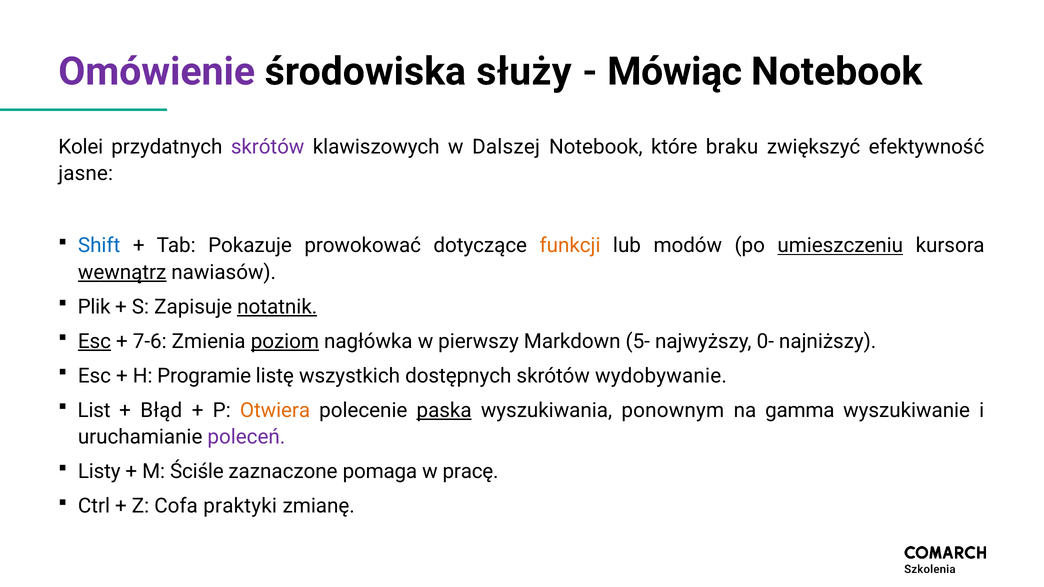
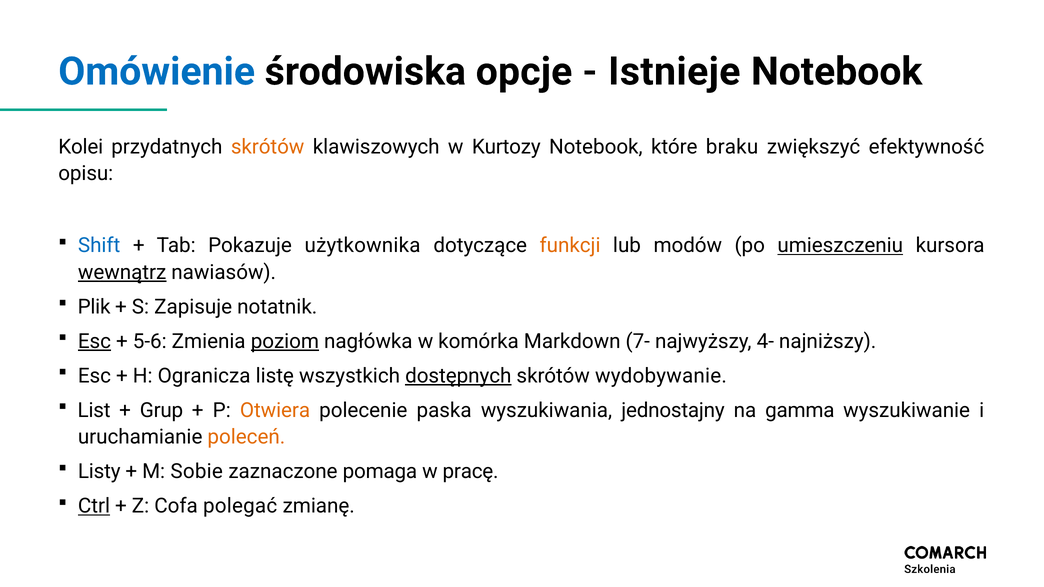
Omówienie colour: purple -> blue (157, 72)
służy: służy -> opcje (524, 72)
Mówiąc: Mówiąc -> Istnieje (674, 72)
skrótów colour: purple -> orange (268, 147)
Dalszej: Dalszej -> Kurtozy (506, 147)
jasne: jasne -> opisu (86, 174)
prowokować: prowokować -> użytkownika (363, 246)
notatnik underline: present -> none (277, 307)
7-6: 7-6 -> 5-6 (150, 341)
pierwszy: pierwszy -> komórka (479, 341)
5-: 5- -> 7- (638, 341)
0-: 0- -> 4- (765, 341)
Programie: Programie -> Ogranicza (204, 376)
dostępnych underline: none -> present (458, 376)
Błąd: Błąd -> Grup (161, 410)
paska underline: present -> none (444, 410)
ponownym: ponownym -> jednostajny (673, 410)
poleceń colour: purple -> orange (246, 437)
Ściśle: Ściśle -> Sobie (197, 472)
Ctrl underline: none -> present (94, 506)
praktyki: praktyki -> polegać (240, 506)
